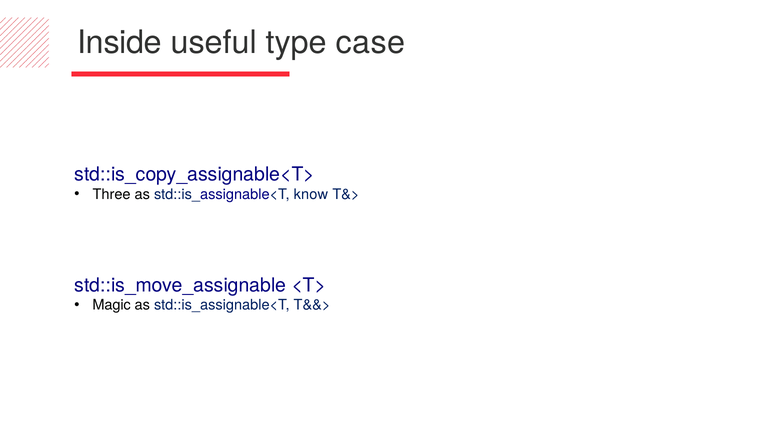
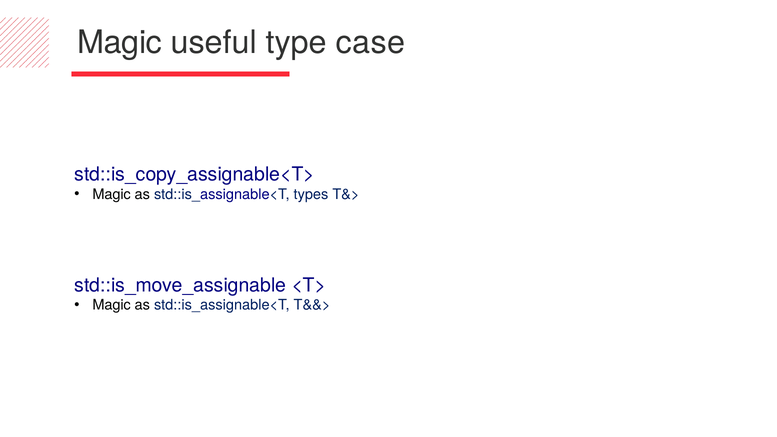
Inside: Inside -> Magic (120, 43)
Three: Three -> Magic (112, 194)
know: know -> types (311, 194)
